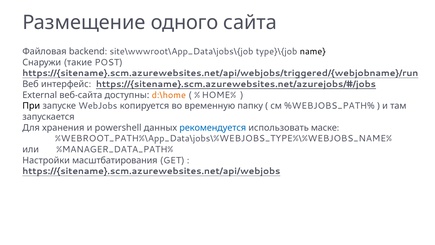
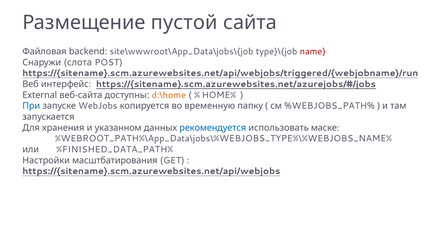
одного: одного -> пустой (184, 23)
name colour: black -> red (313, 51)
такие: такие -> слота (80, 62)
При colour: black -> blue (31, 106)
powershell: powershell -> указанном (118, 128)
%MANAGER_DATA_PATH%: %MANAGER_DATA_PATH% -> %FINISHED_DATA_PATH% (115, 149)
